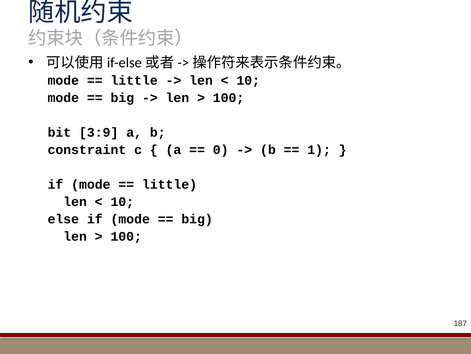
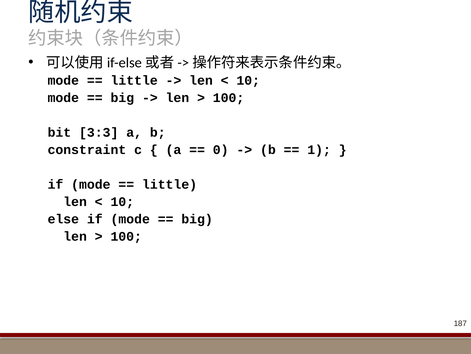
3:9: 3:9 -> 3:3 (99, 132)
